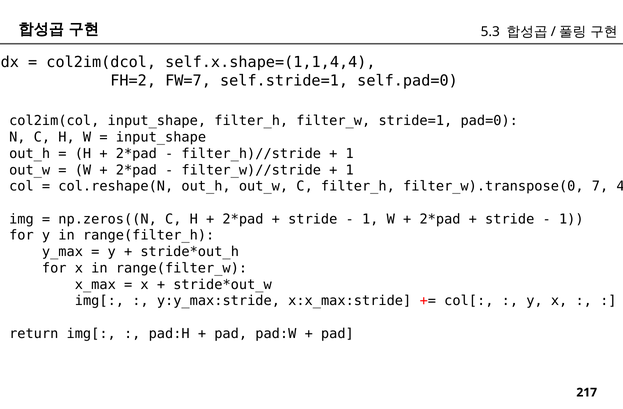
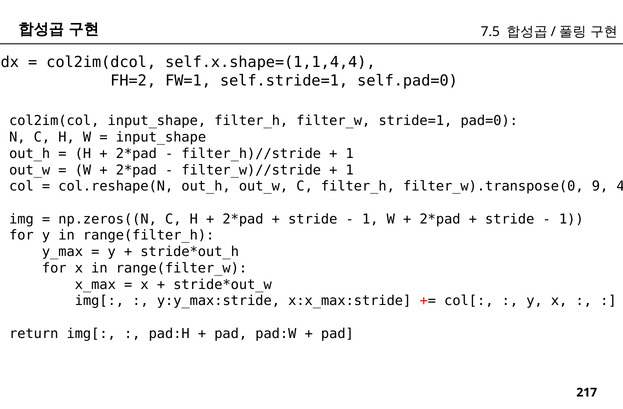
5.3: 5.3 -> 7.5 (490, 32)
FW=7: FW=7 -> FW=1 (188, 81)
7: 7 -> 9 (600, 187)
